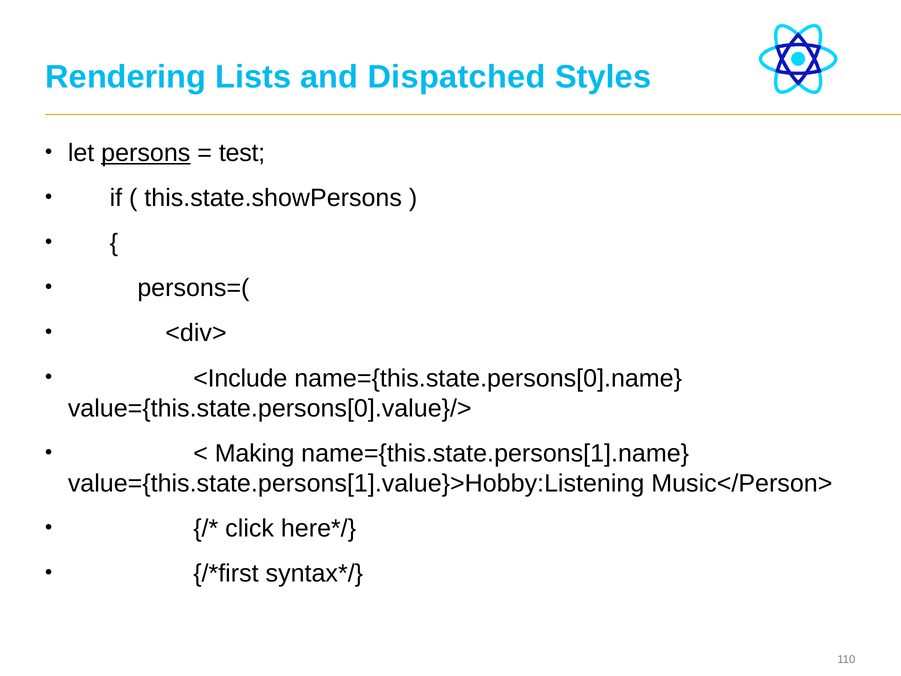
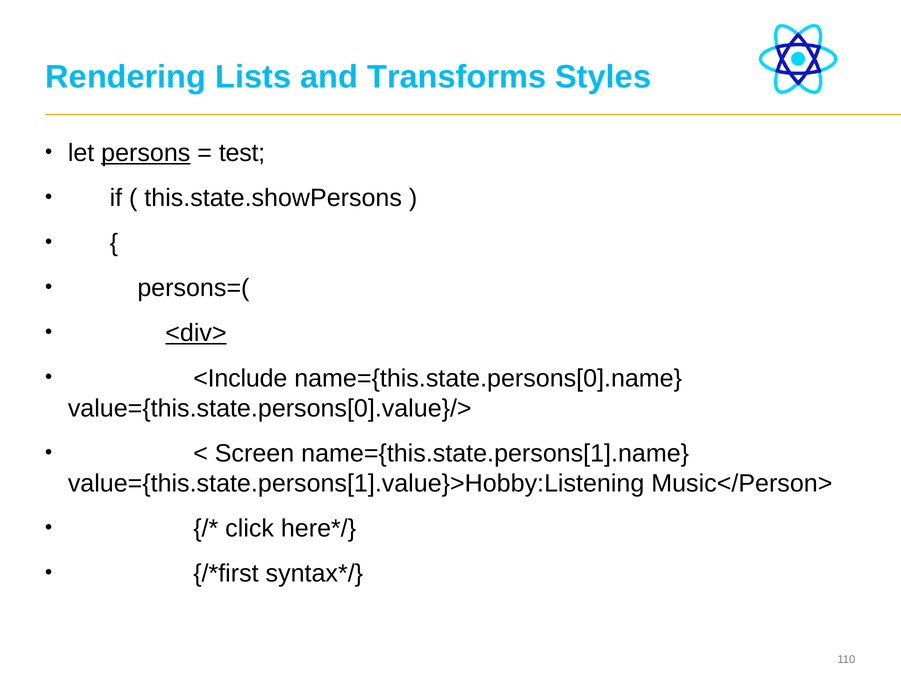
Dispatched: Dispatched -> Transforms (457, 77)
<div> underline: none -> present (196, 333)
Making: Making -> Screen (255, 453)
